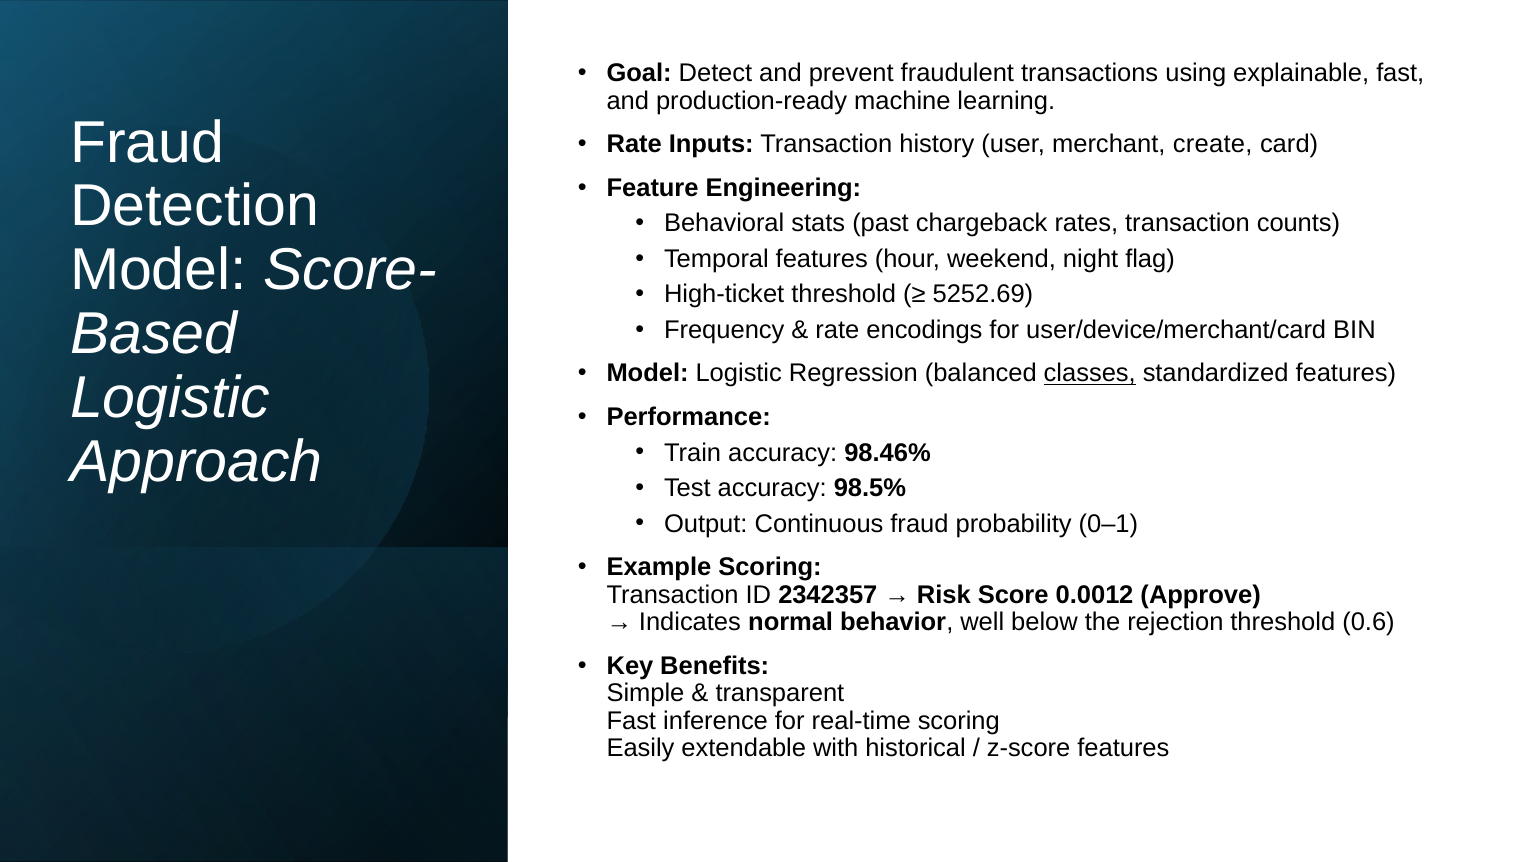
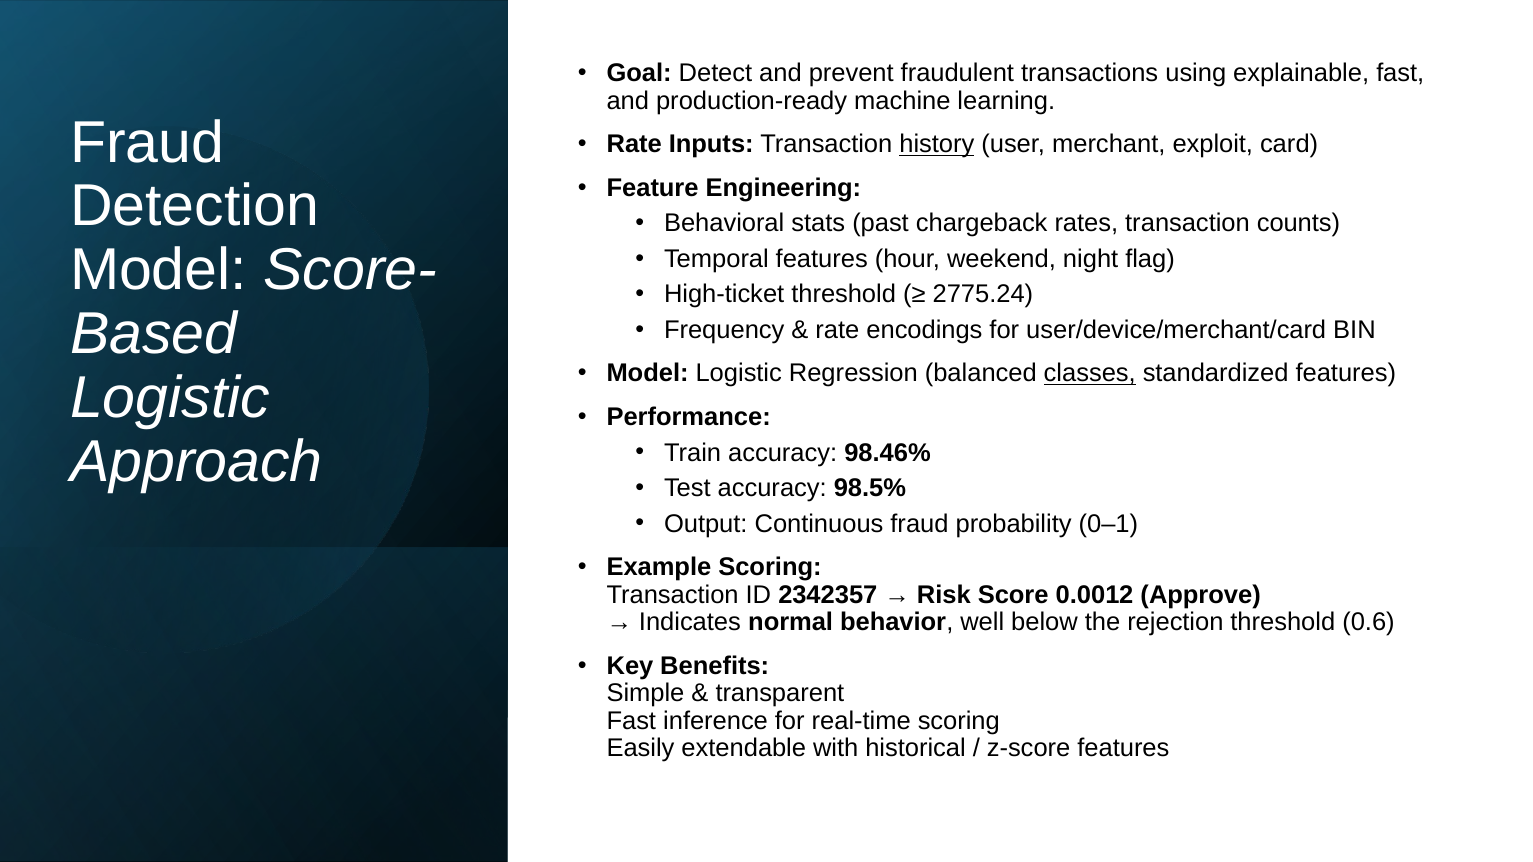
history underline: none -> present (937, 144)
create: create -> exploit (1213, 144)
5252.69: 5252.69 -> 2775.24 (983, 295)
